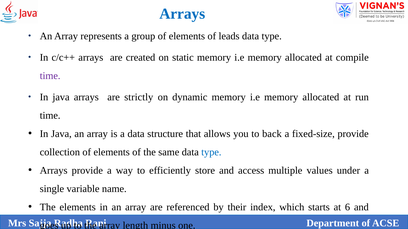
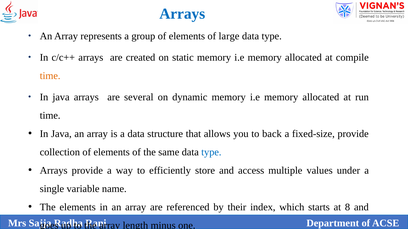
leads: leads -> large (229, 36)
time colour: purple -> orange (50, 76)
strictly: strictly -> several (139, 97)
6: 6 -> 8 (348, 208)
